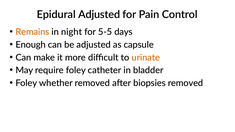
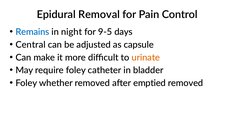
Epidural Adjusted: Adjusted -> Removal (99, 15)
Remains colour: orange -> blue (32, 32)
5-5: 5-5 -> 9-5 (105, 32)
Enough: Enough -> Central (31, 45)
biopsies: biopsies -> emptied (150, 83)
